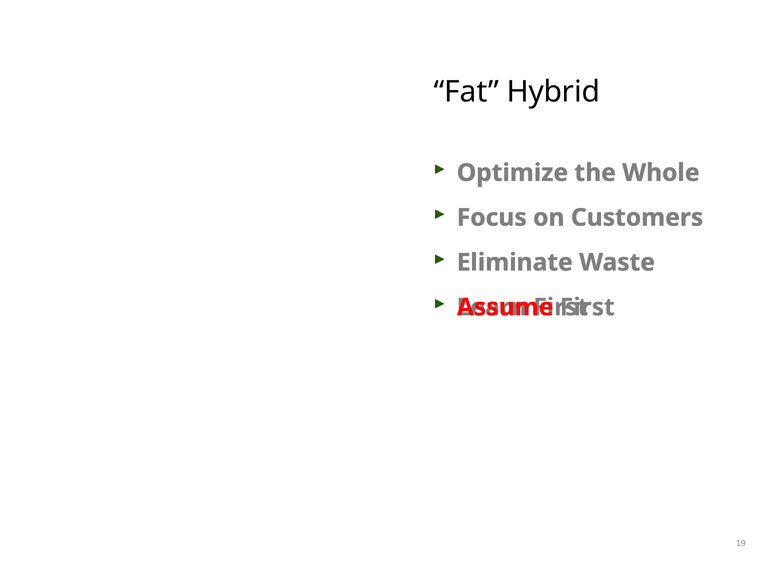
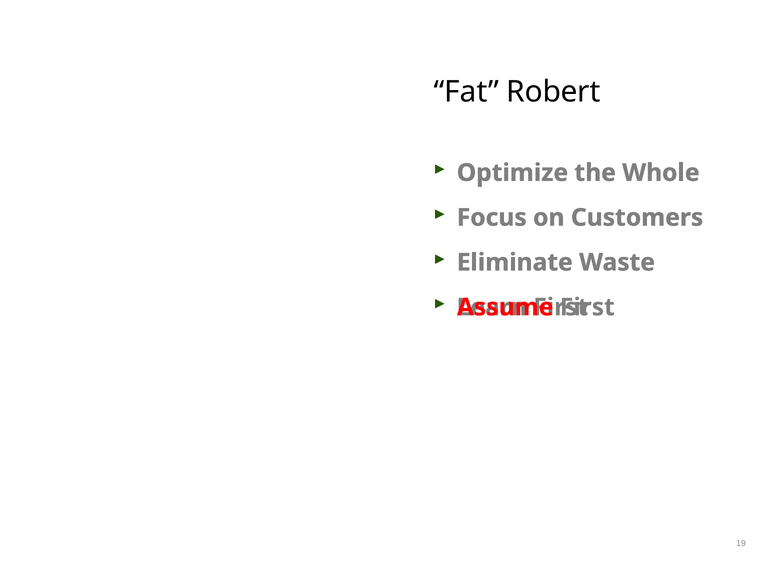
Hybrid: Hybrid -> Robert (553, 92)
